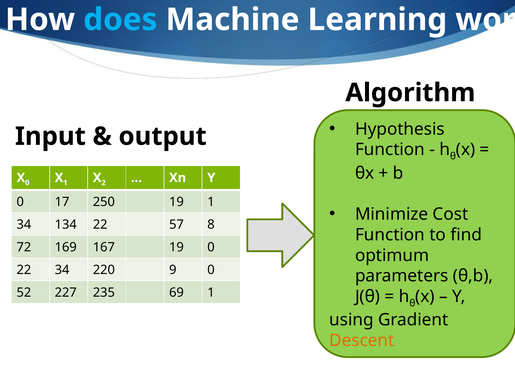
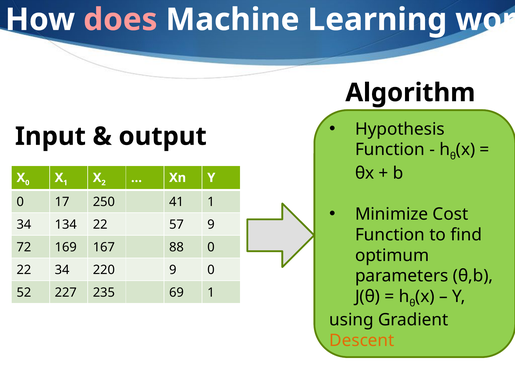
does colour: light blue -> pink (120, 20)
250 19: 19 -> 41 (176, 202)
57 8: 8 -> 9 (211, 225)
167 19: 19 -> 88 (176, 248)
